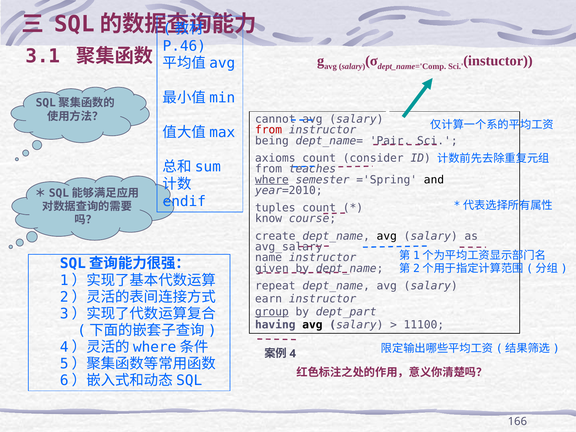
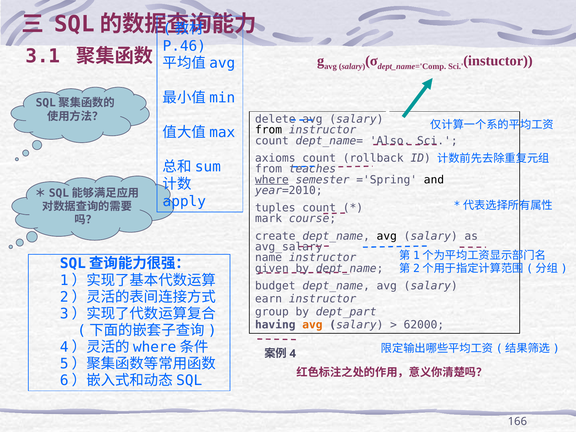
cannot: cannot -> delete (275, 119)
from colour: red -> black (269, 130)
being: being -> count (272, 141)
Pair: Pair -> Also (390, 141)
consider: consider -> rollback (373, 158)
endif: endif -> apply (184, 201)
know: know -> mark (269, 219)
repeat: repeat -> budget (275, 286)
group underline: present -> none (272, 312)
avg colour: black -> orange (312, 325)
11100: 11100 -> 62000 (424, 325)
